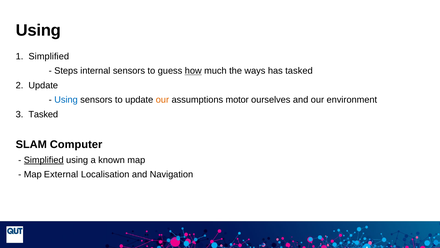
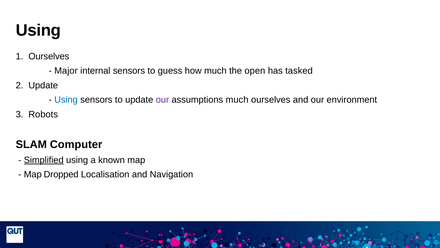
1 Simplified: Simplified -> Ourselves (49, 56)
Steps: Steps -> Major (66, 71)
how underline: present -> none (193, 71)
ways: ways -> open (255, 71)
our colour: orange -> purple (162, 100)
assumptions motor: motor -> much (237, 100)
3 Tasked: Tasked -> Robots (43, 114)
External: External -> Dropped (61, 174)
